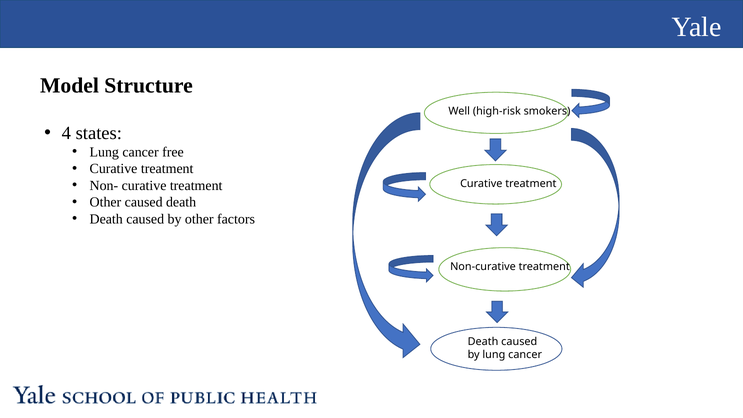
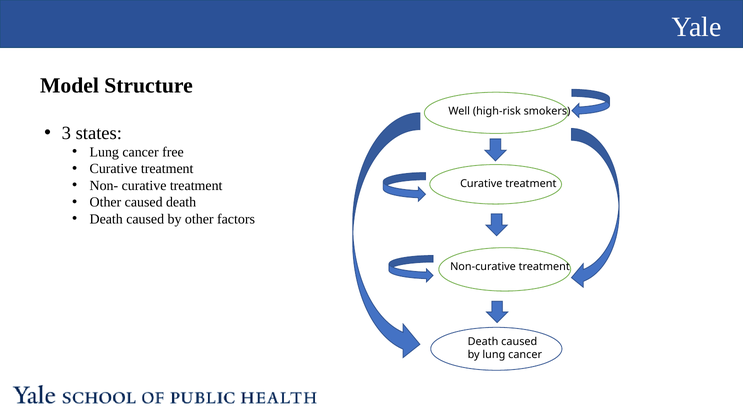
4: 4 -> 3 (66, 133)
